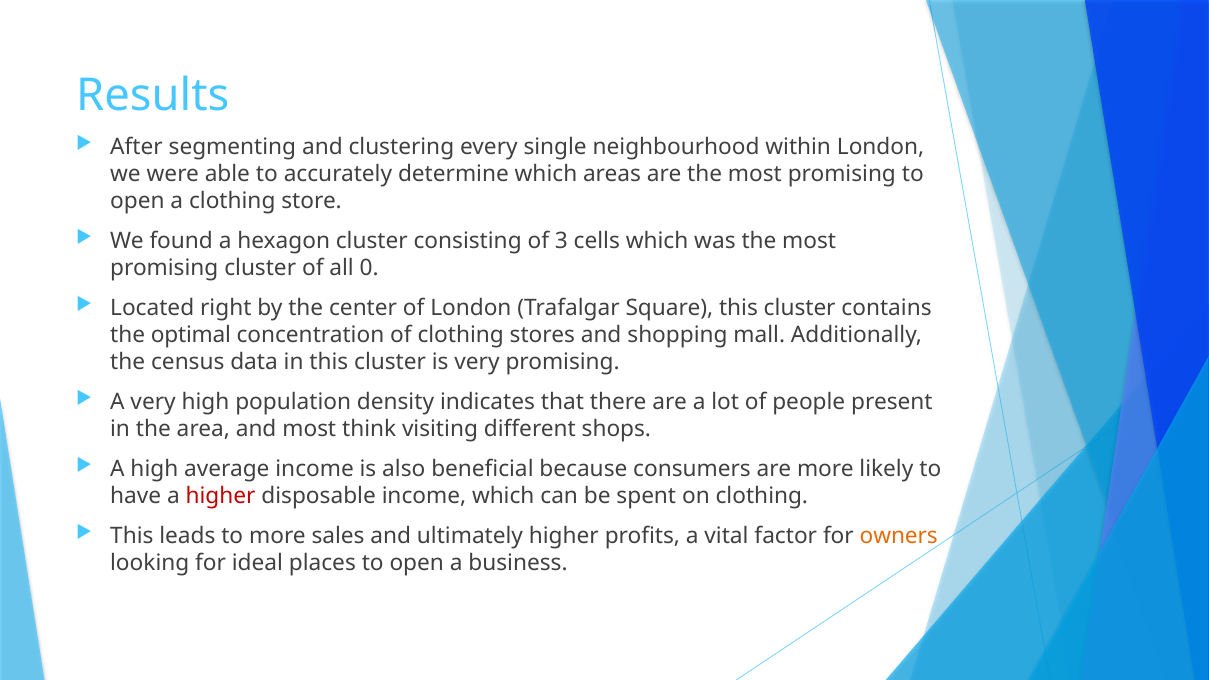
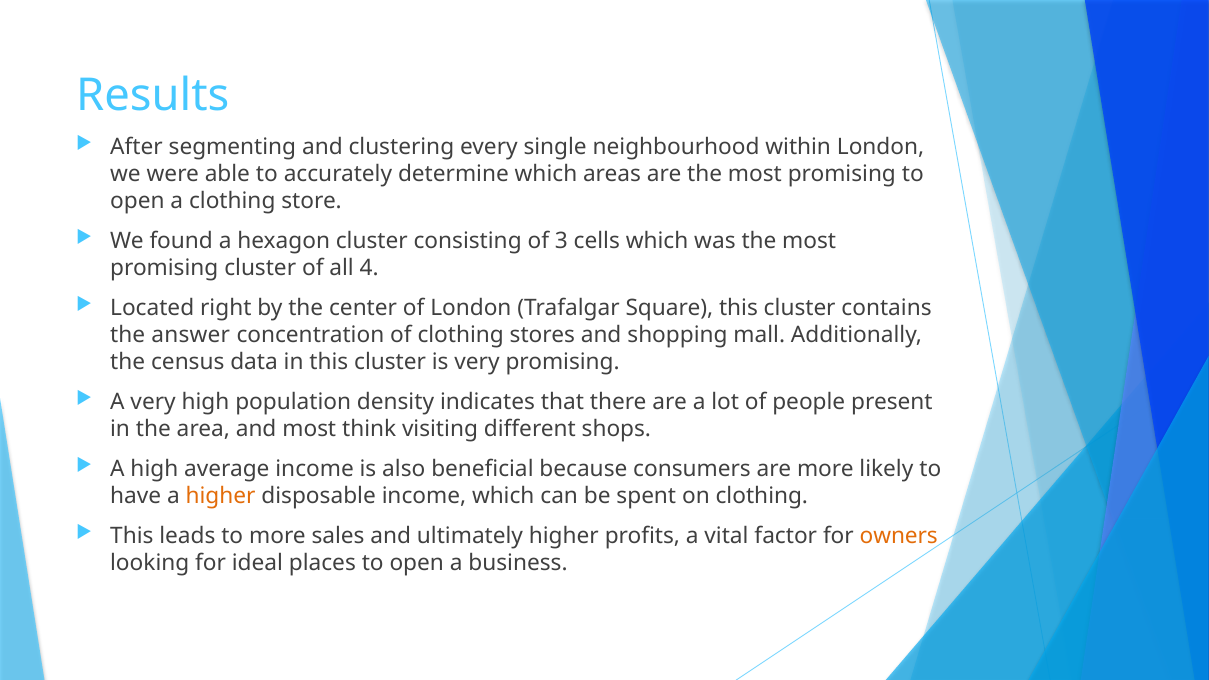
0: 0 -> 4 (369, 268)
optimal: optimal -> answer (191, 335)
higher colour: red -> orange (221, 496)
